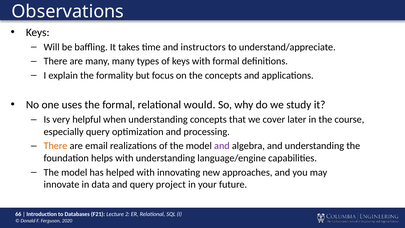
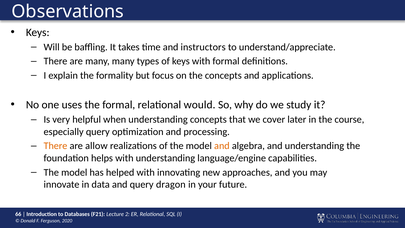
email: email -> allow (96, 146)
and colour: purple -> orange (222, 146)
project: project -> dragon (171, 184)
